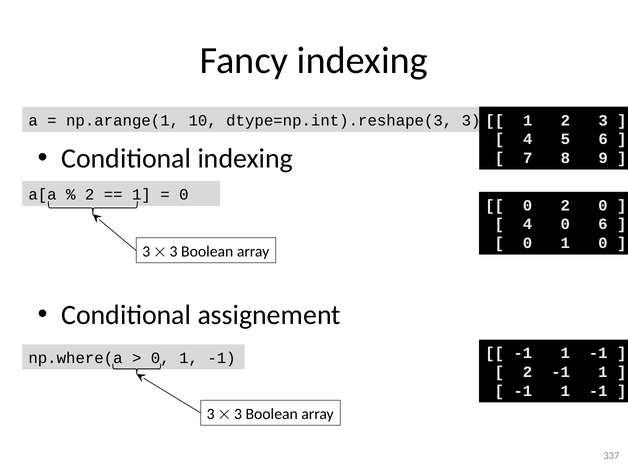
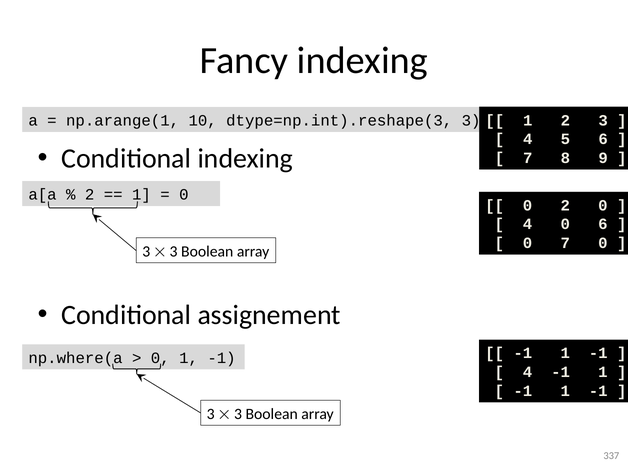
1: 1 -> 7 (565, 243)
2: 2 -> 4 (528, 372)
